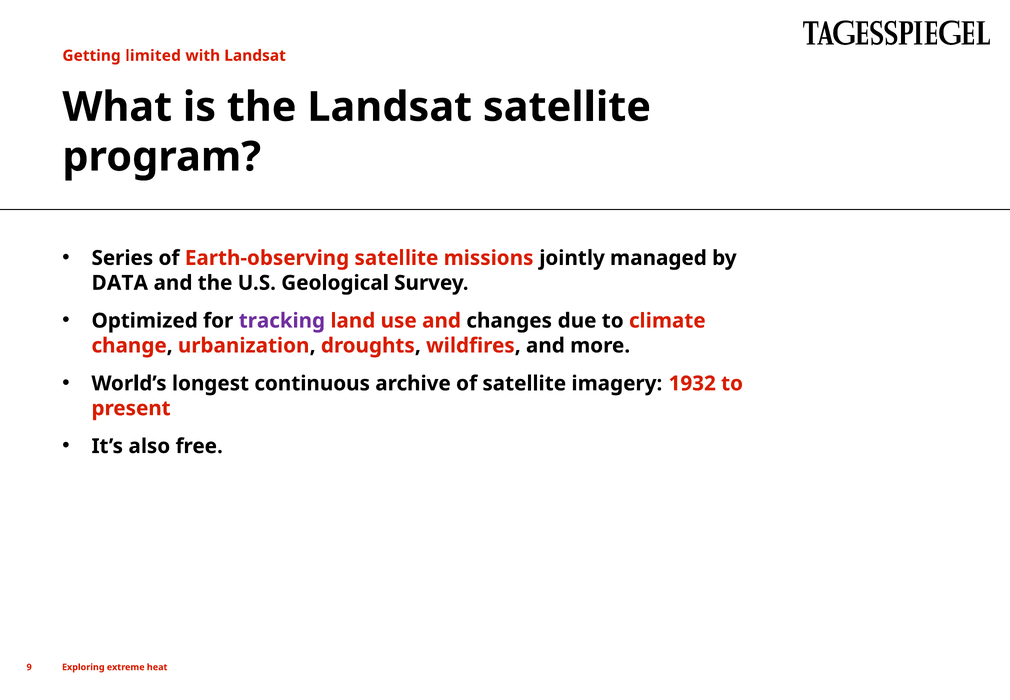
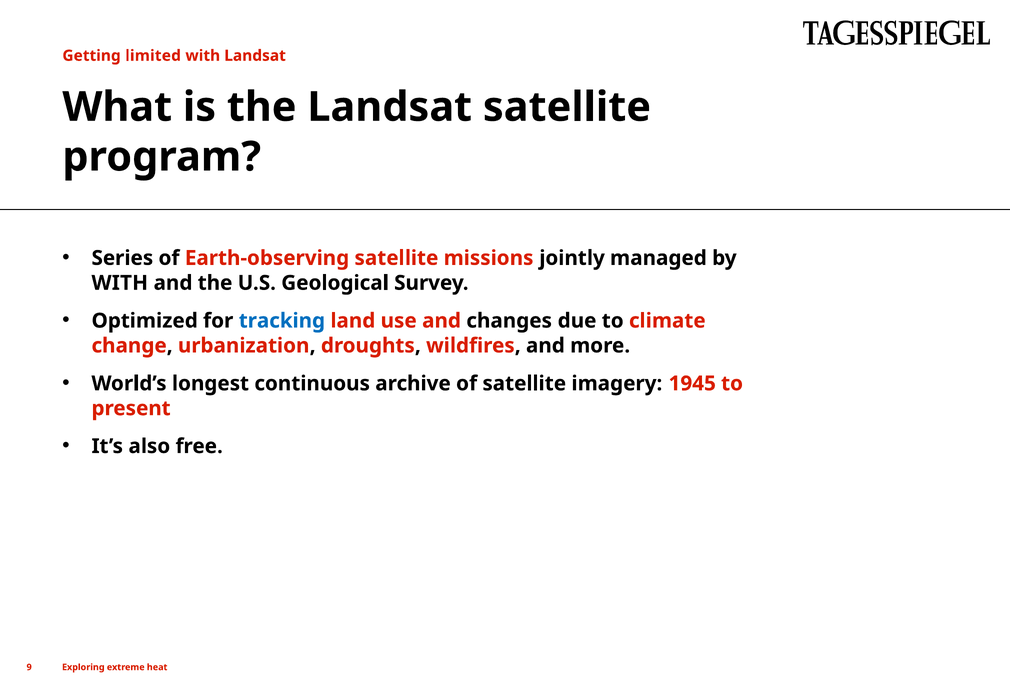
DATA: DATA -> WITH (120, 283)
tracking colour: purple -> blue (282, 320)
1932: 1932 -> 1945 (692, 383)
